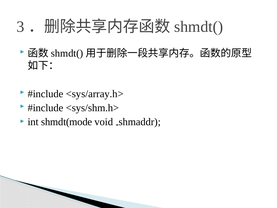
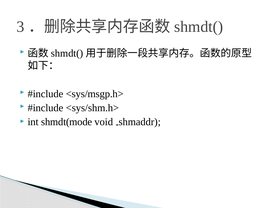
<sys/array.h>: <sys/array.h> -> <sys/msgp.h> (95, 94)
